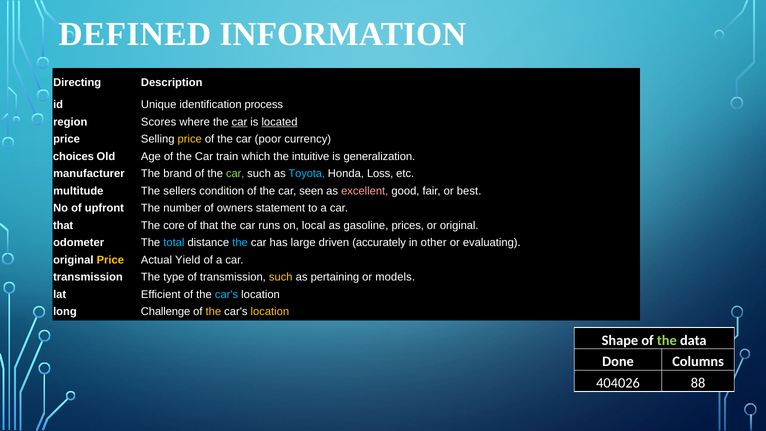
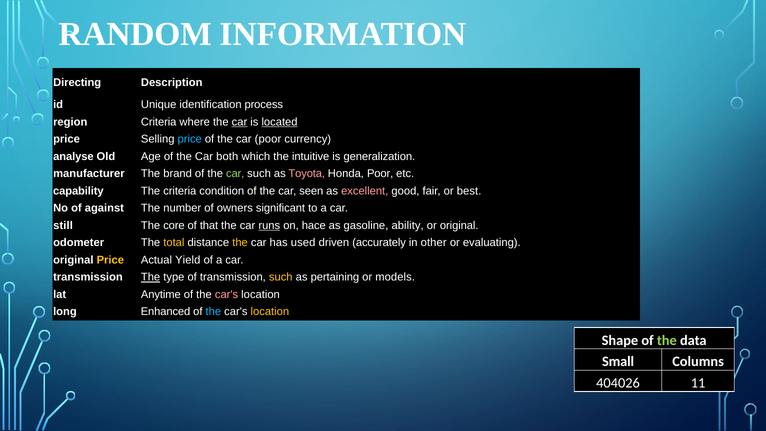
DEFINED: DEFINED -> RANDOM (135, 34)
region Scores: Scores -> Criteria (159, 122)
price colour: yellow -> light blue (190, 139)
choices: choices -> analyse (73, 156)
train: train -> both (227, 156)
Toyota colour: light blue -> pink (307, 174)
Honda Loss: Loss -> Poor (380, 174)
multitude: multitude -> capability (78, 191)
The sellers: sellers -> criteria (180, 191)
upfront: upfront -> against (104, 208)
statement: statement -> significant (281, 208)
that: that -> still (63, 225)
runs underline: none -> present (269, 225)
local: local -> hace (314, 225)
prices: prices -> ability (408, 225)
total colour: light blue -> yellow (174, 243)
the colour: light blue -> yellow (240, 243)
large: large -> used (303, 243)
The underline: none -> present (151, 277)
Efficient: Efficient -> Anytime (161, 294)
car's colour: light blue -> pink (227, 294)
Challenge: Challenge -> Enhanced (166, 312)
the colour: yellow -> light blue (213, 312)
Done: Done -> Small (618, 361)
88: 88 -> 11 (698, 383)
